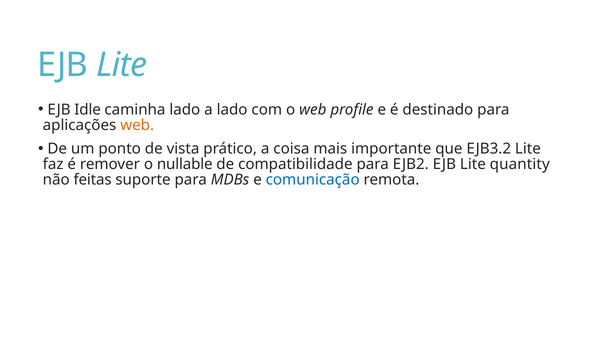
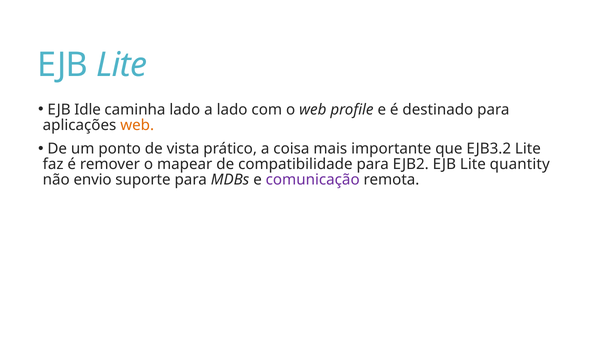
nullable: nullable -> mapear (185, 164)
feitas: feitas -> envio (93, 180)
comunicação colour: blue -> purple (313, 180)
